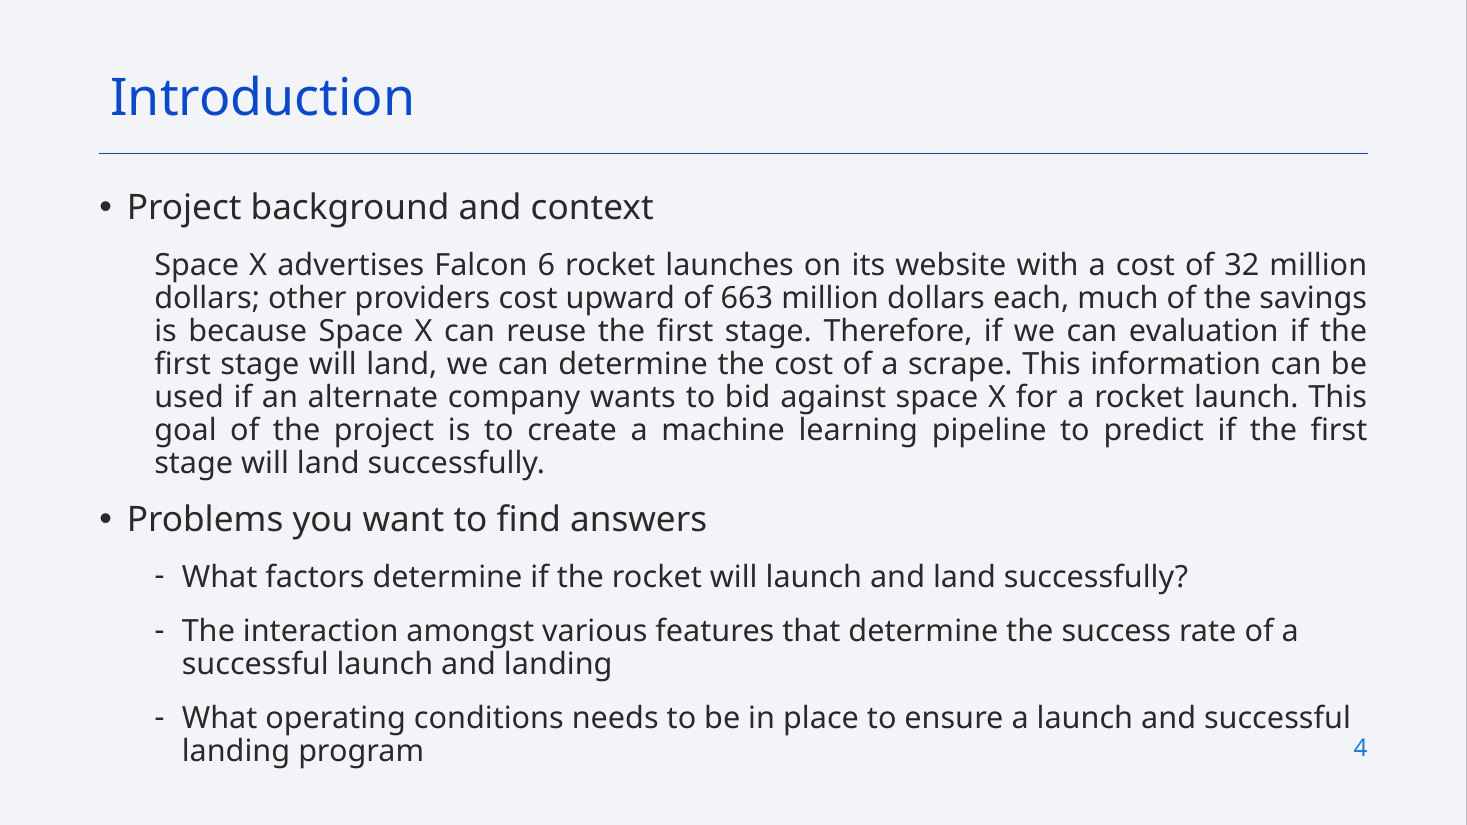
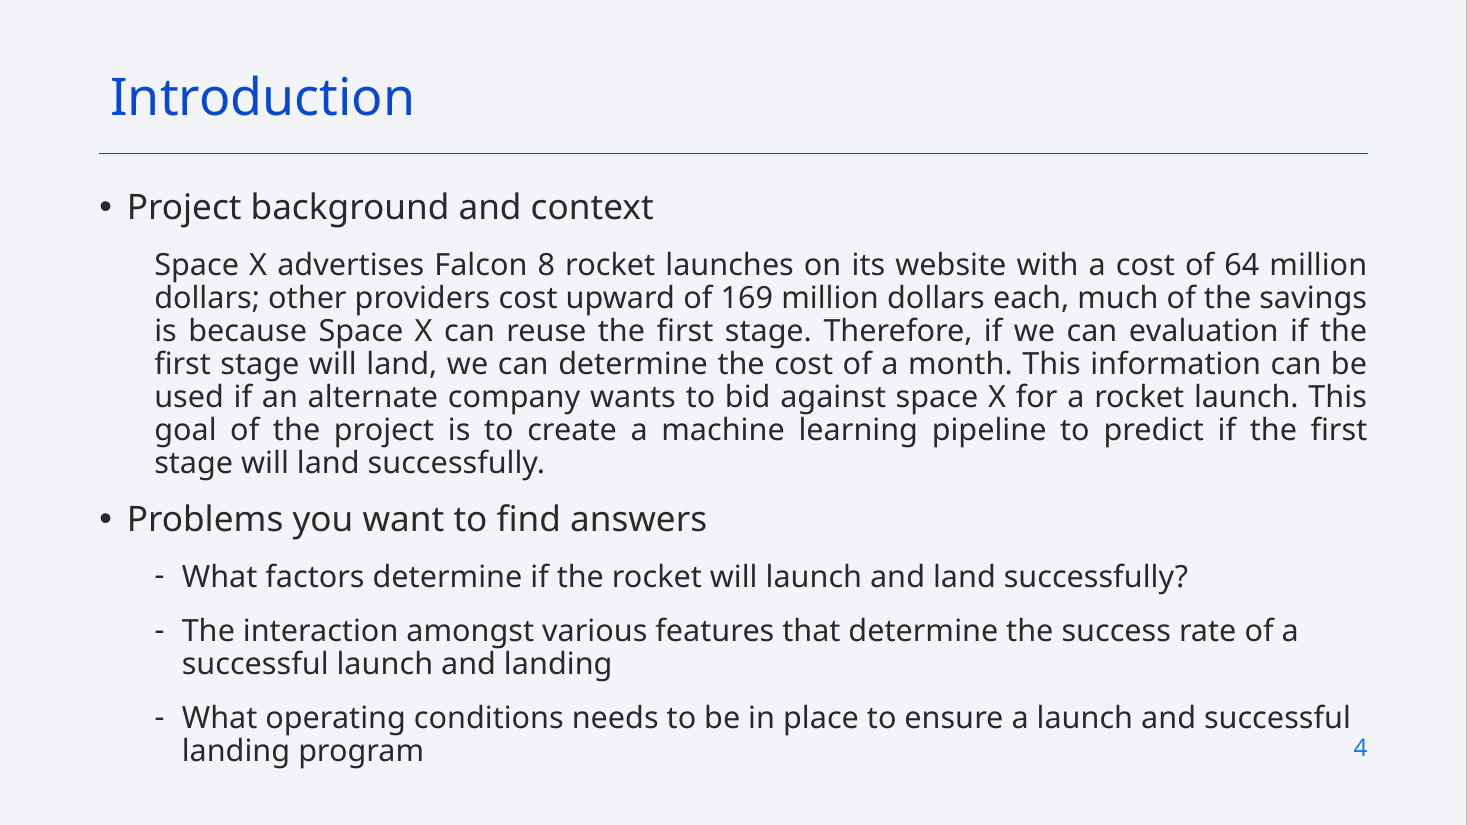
6: 6 -> 8 (546, 265)
32: 32 -> 64 (1242, 265)
663: 663 -> 169 (747, 298)
scrape: scrape -> month (960, 364)
